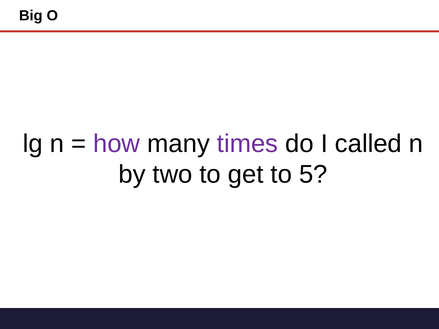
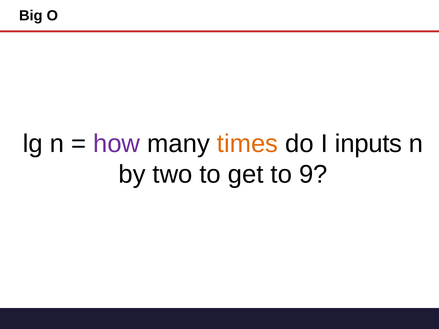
times colour: purple -> orange (248, 144)
called: called -> inputs (369, 144)
5: 5 -> 9 (313, 174)
